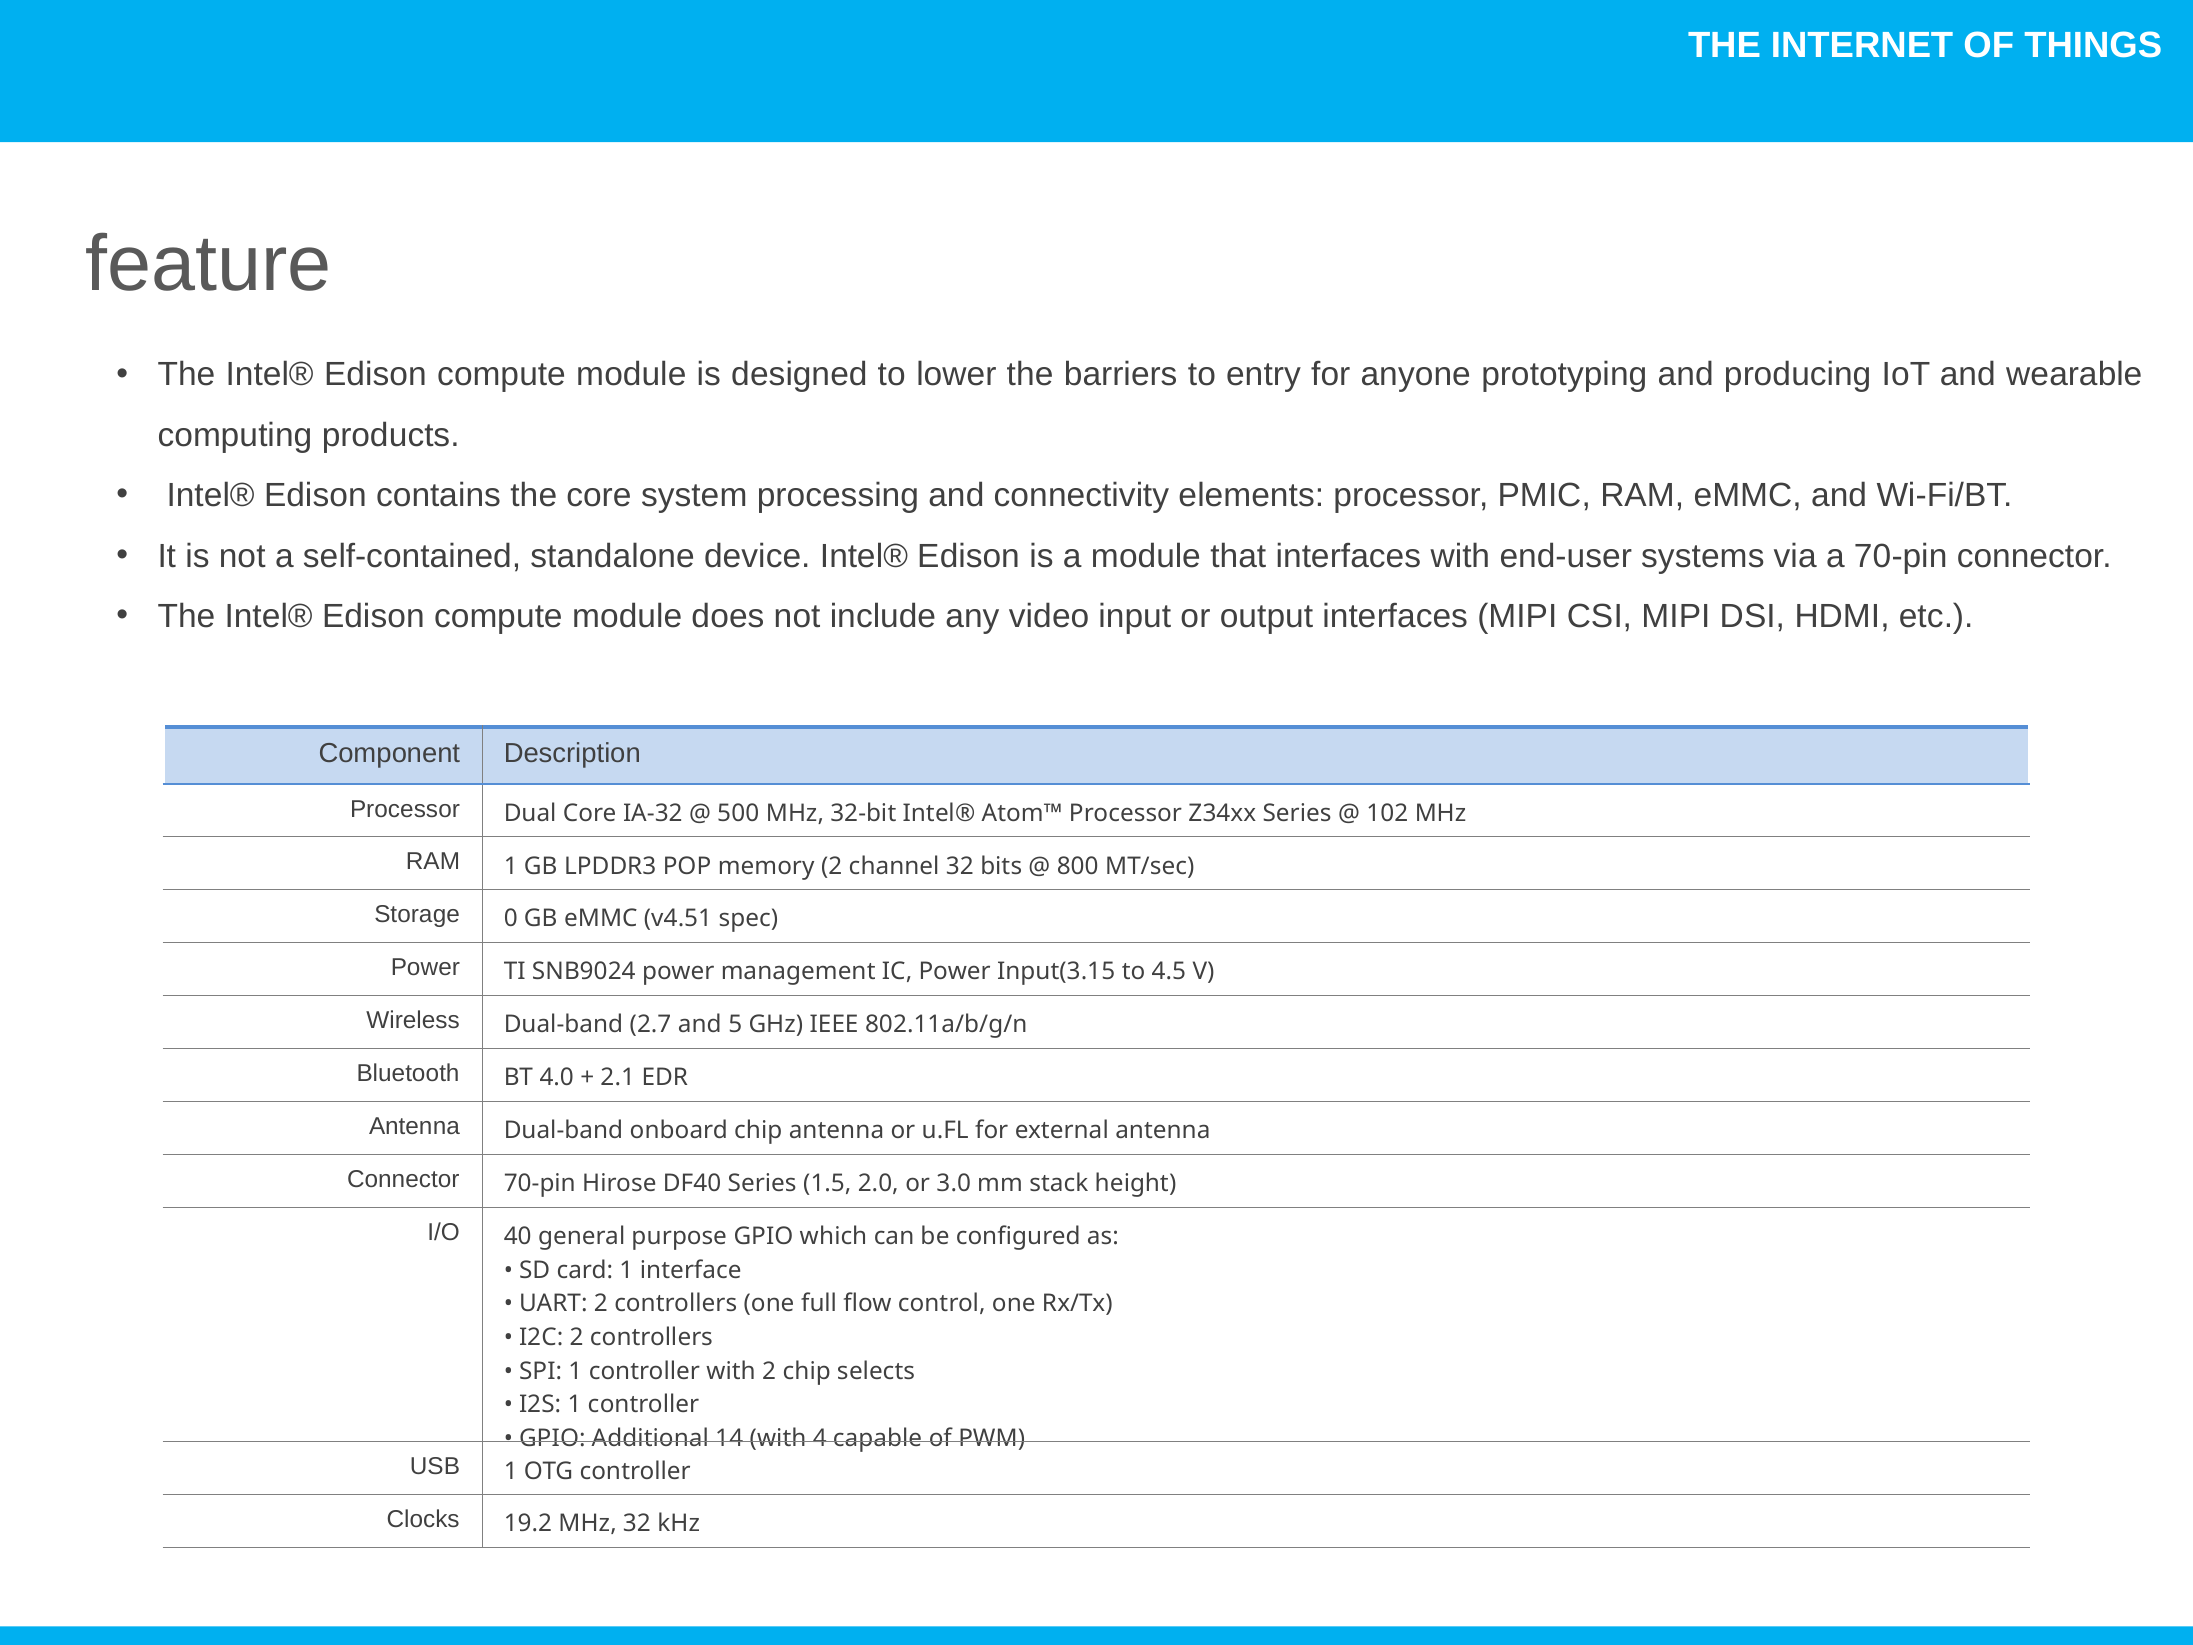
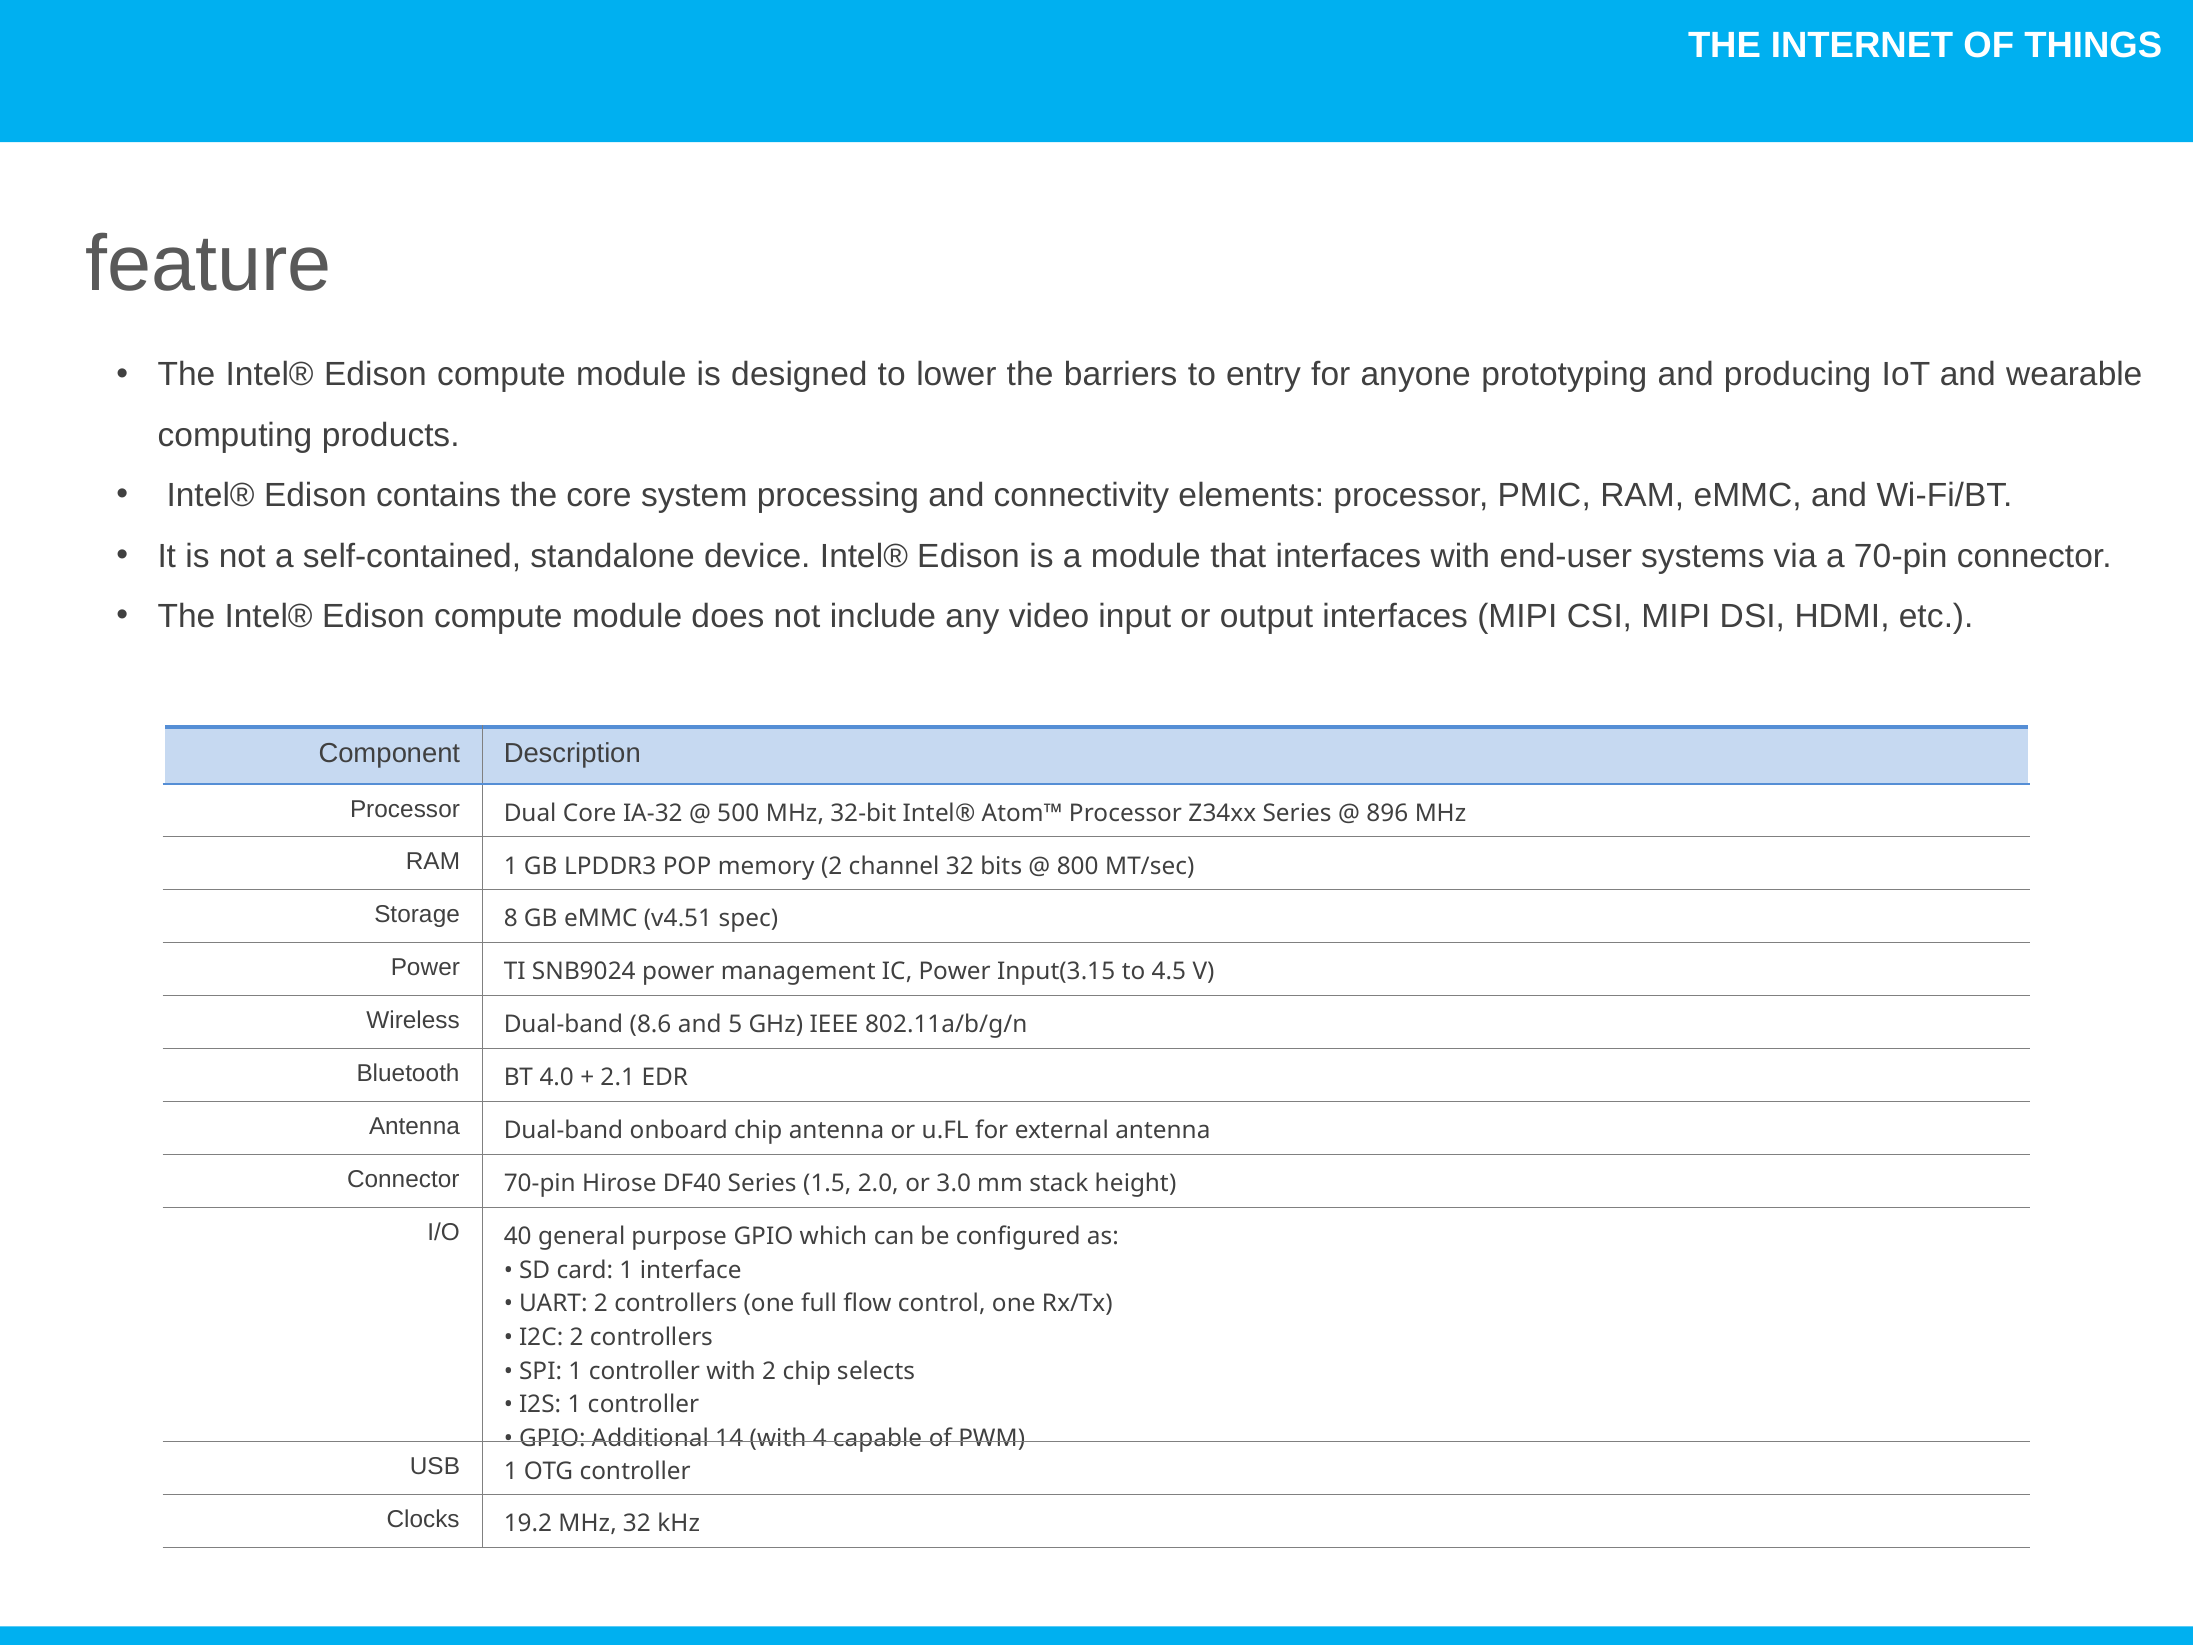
102: 102 -> 896 (1387, 813)
0: 0 -> 8 (511, 919)
2.7: 2.7 -> 8.6 (651, 1025)
